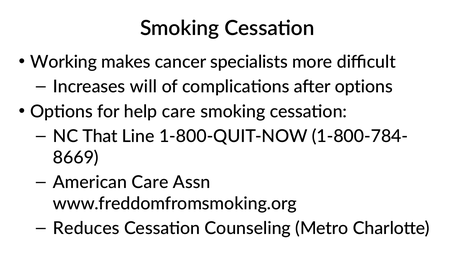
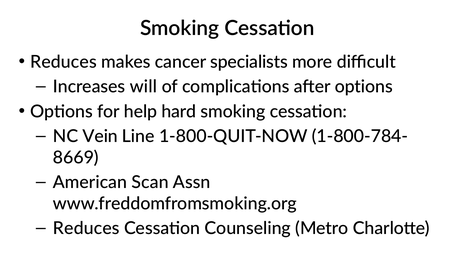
Working: Working -> Reduces (63, 62)
help care: care -> hard (179, 112)
That: That -> Vein (100, 137)
American Care: Care -> Scan (150, 183)
